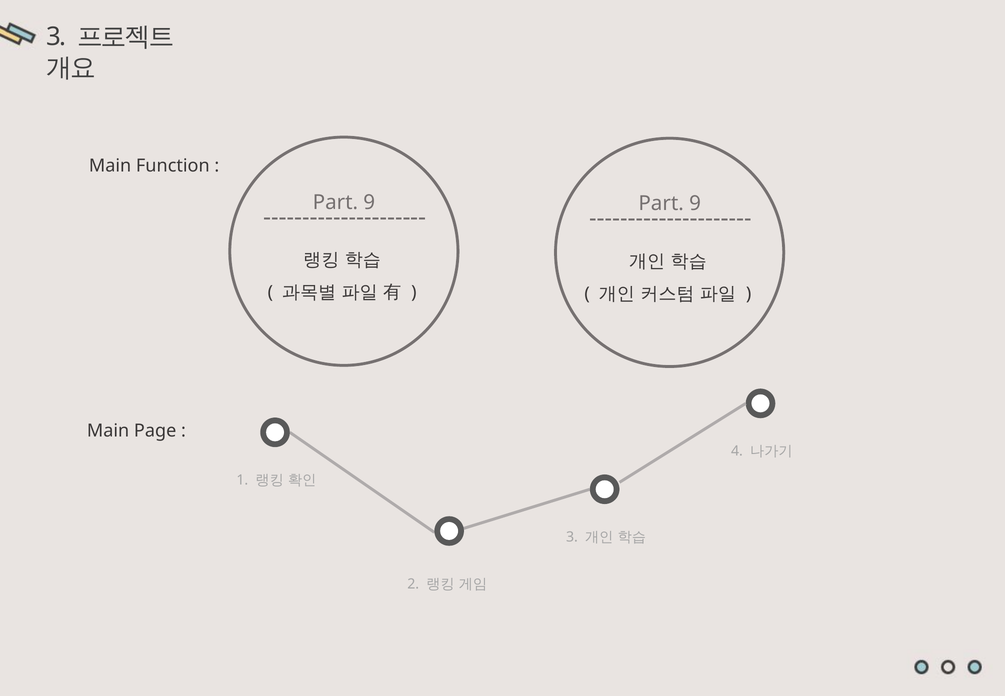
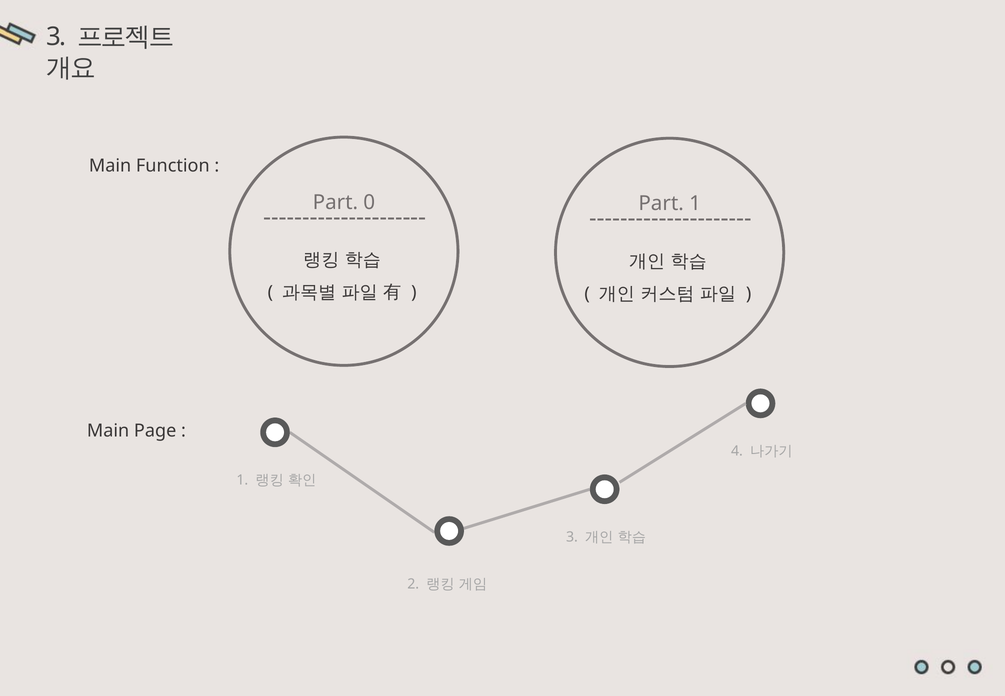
9: 9 -> 0 (369, 202)
9: 9 -> 1 (695, 203)
